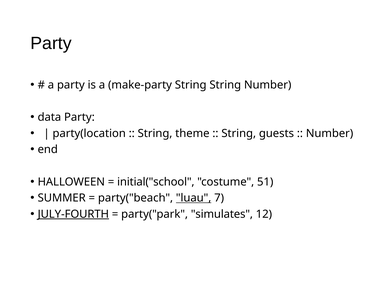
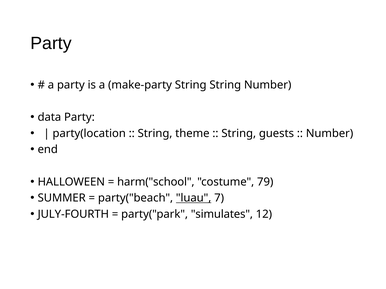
initial("school: initial("school -> harm("school (156, 182)
51: 51 -> 79 (265, 182)
JULY-FOURTH underline: present -> none (73, 214)
